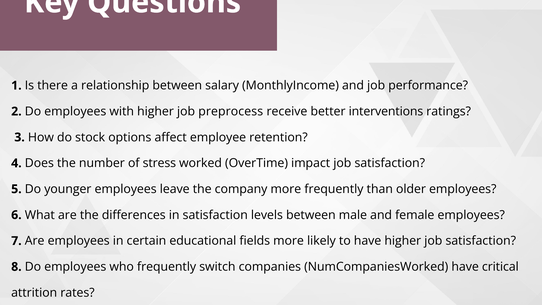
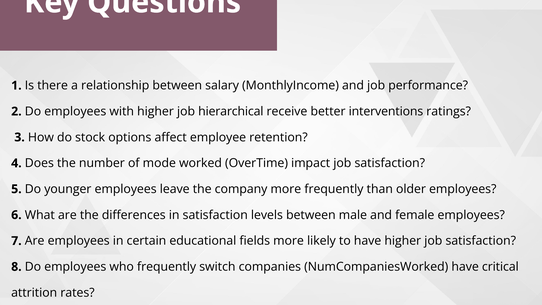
preprocess: preprocess -> hierarchical (231, 111)
stress: stress -> mode (159, 163)
